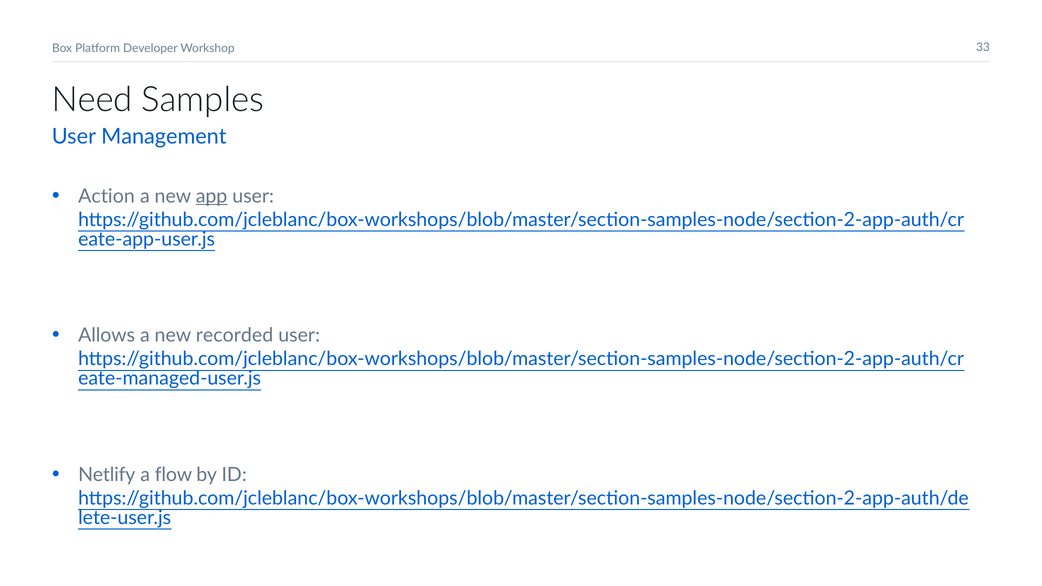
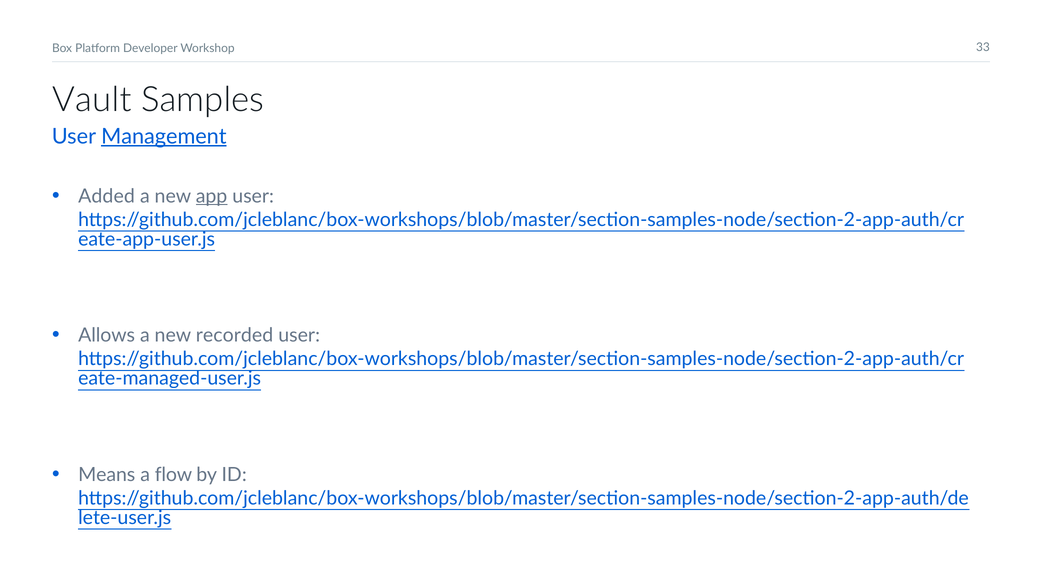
Need: Need -> Vault (92, 100)
Management underline: none -> present (164, 136)
Action: Action -> Added (107, 196)
Netlify: Netlify -> Means (107, 475)
